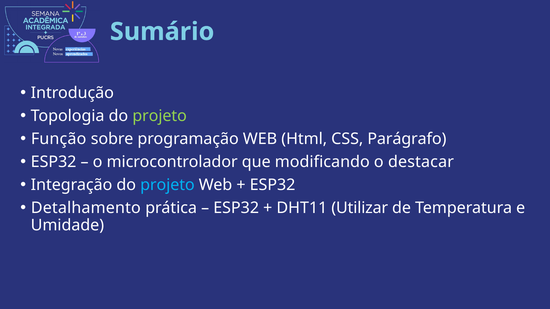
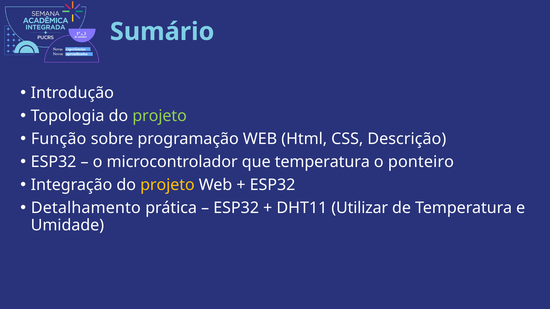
Parágrafo: Parágrafo -> Descrição (407, 139)
que modificando: modificando -> temperatura (322, 162)
destacar: destacar -> ponteiro (421, 162)
projeto colour: light blue -> yellow (167, 185)
